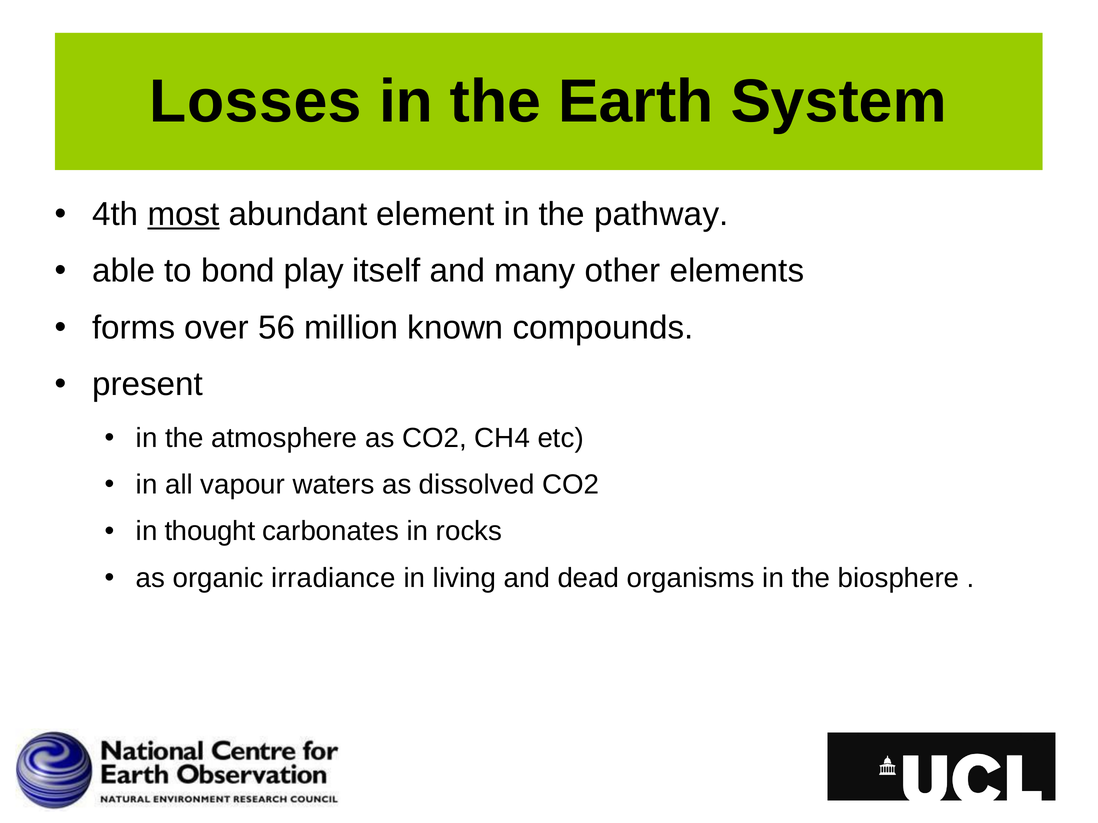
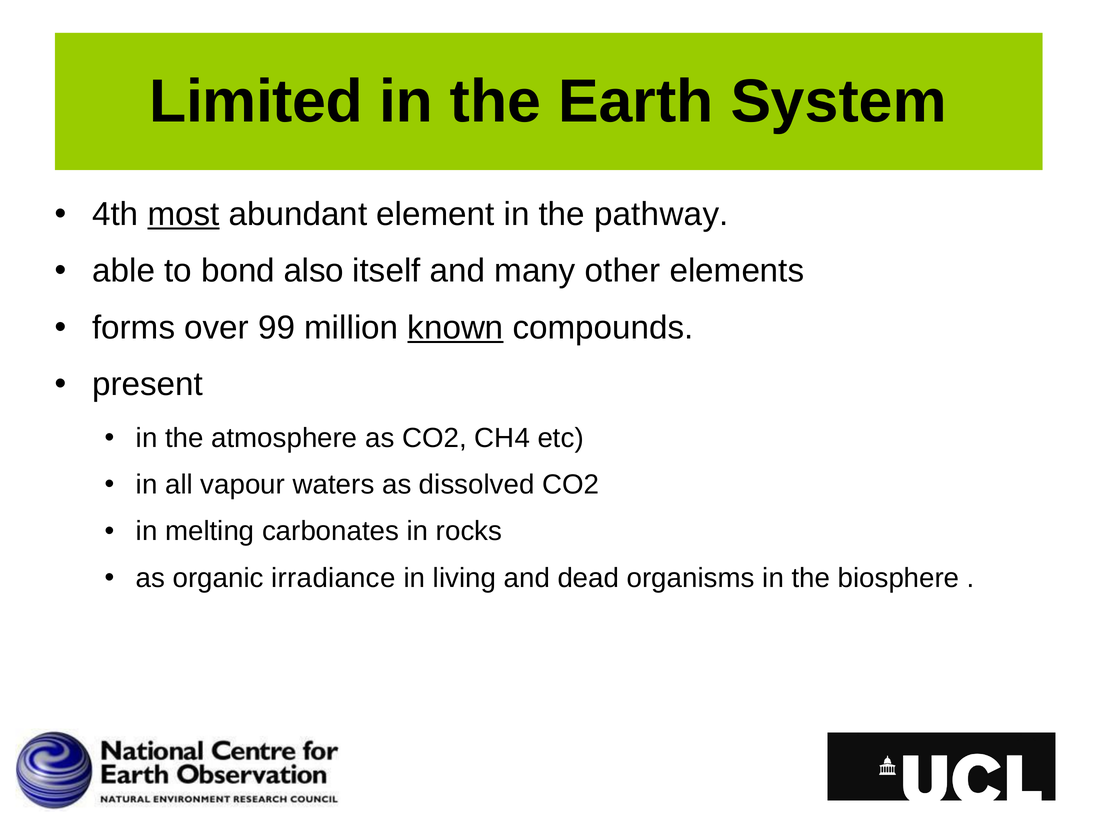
Losses: Losses -> Limited (256, 102)
play: play -> also (314, 271)
56: 56 -> 99 (277, 328)
known underline: none -> present (455, 328)
thought: thought -> melting (210, 532)
